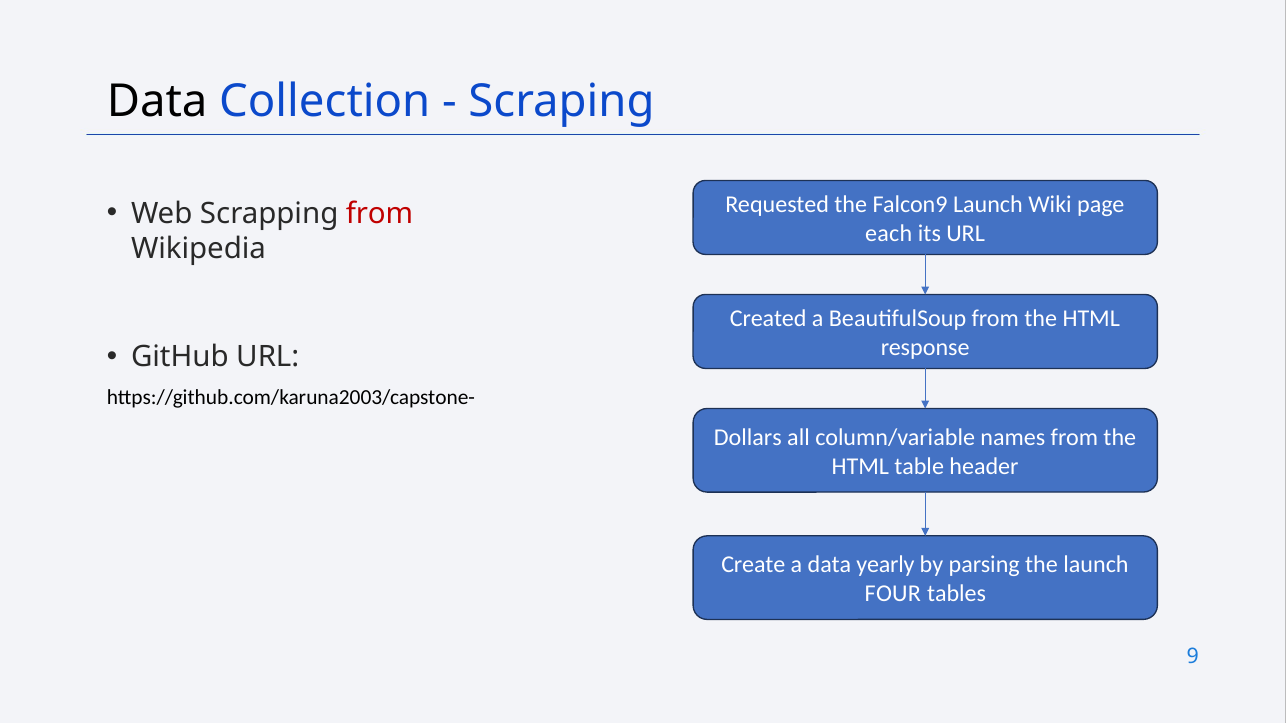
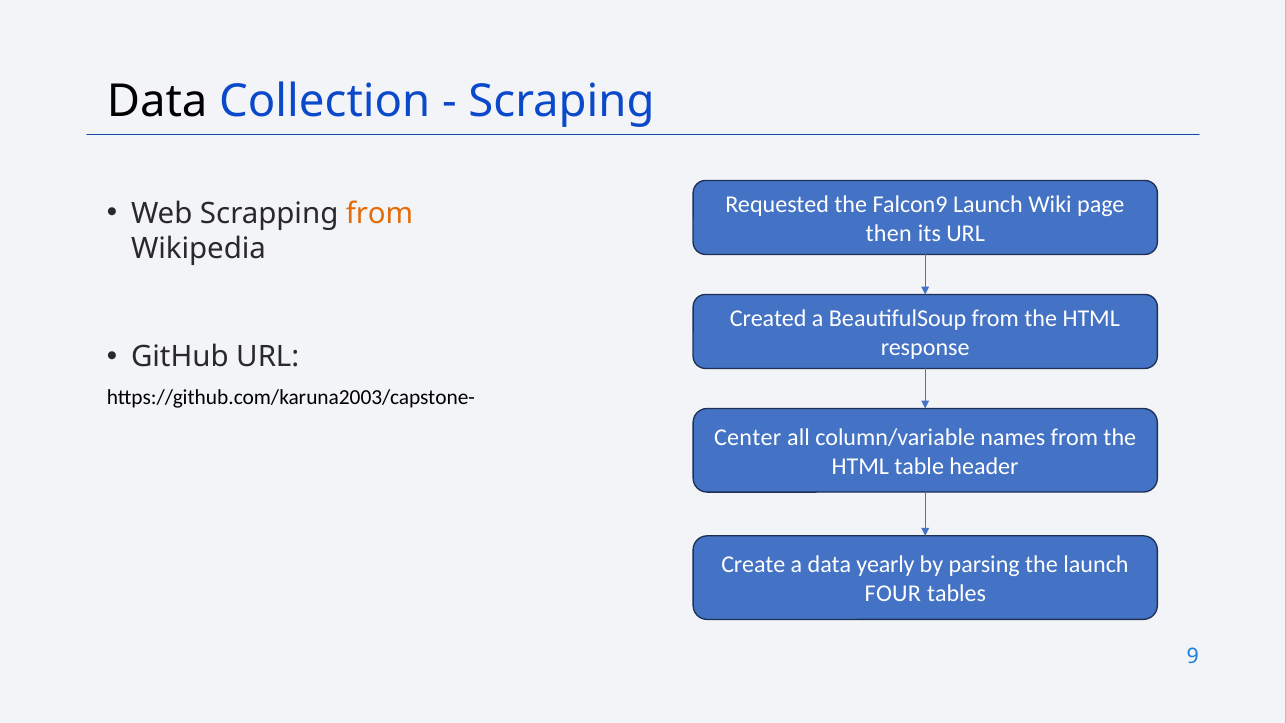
from colour: red -> orange (380, 214)
each: each -> then (889, 234)
Dollars: Dollars -> Center (748, 438)
